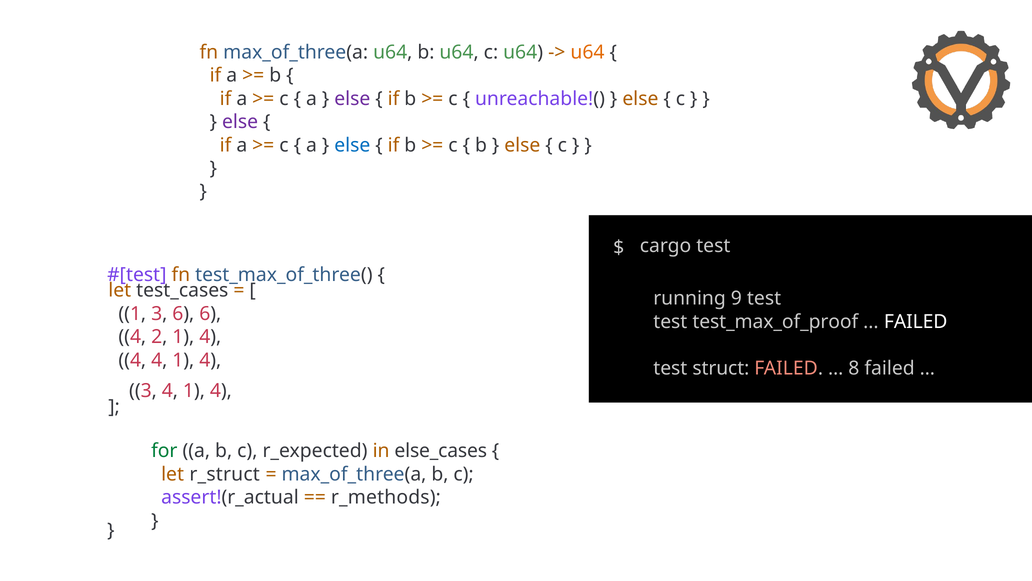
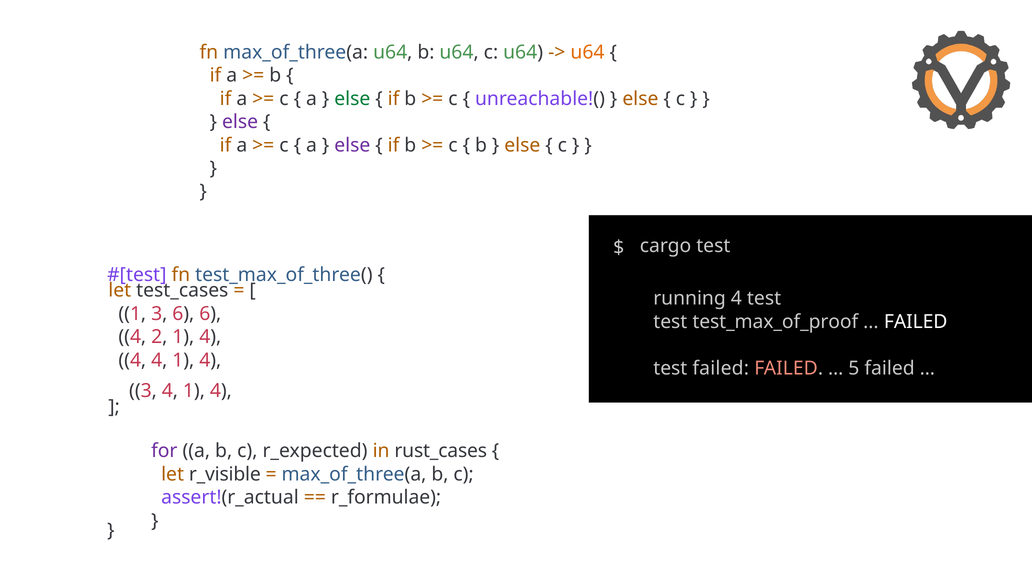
else colour: purple -> green (352, 99)
else colour: blue -> purple (352, 145)
running 9: 9 -> 4 (736, 298)
test struct: struct -> failed (721, 368)
8: 8 -> 5 (854, 368)
for colour: green -> purple (164, 451)
else_cases: else_cases -> rust_cases (441, 451)
r_struct: r_struct -> r_visible (225, 474)
r_methods: r_methods -> r_formulae (386, 497)
